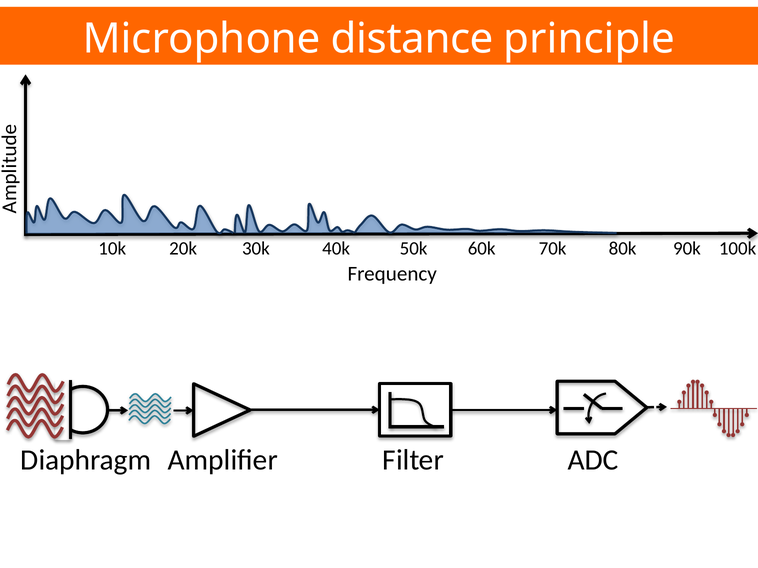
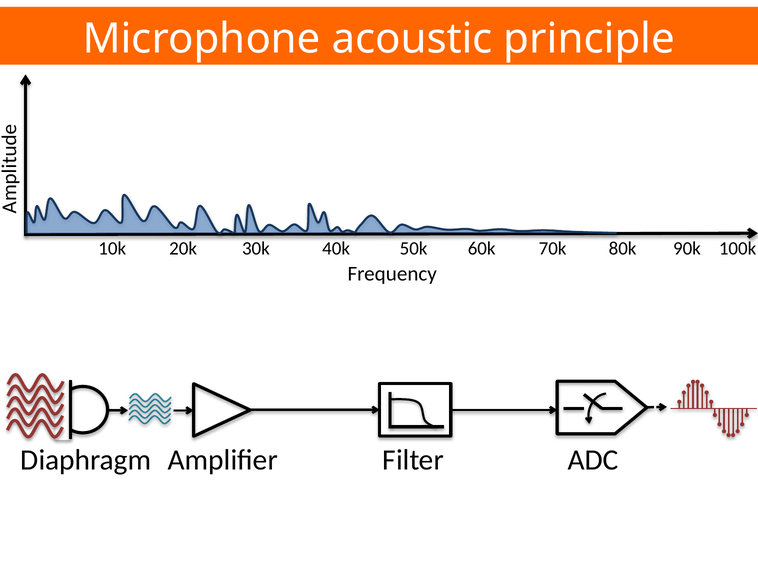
distance: distance -> acoustic (412, 39)
